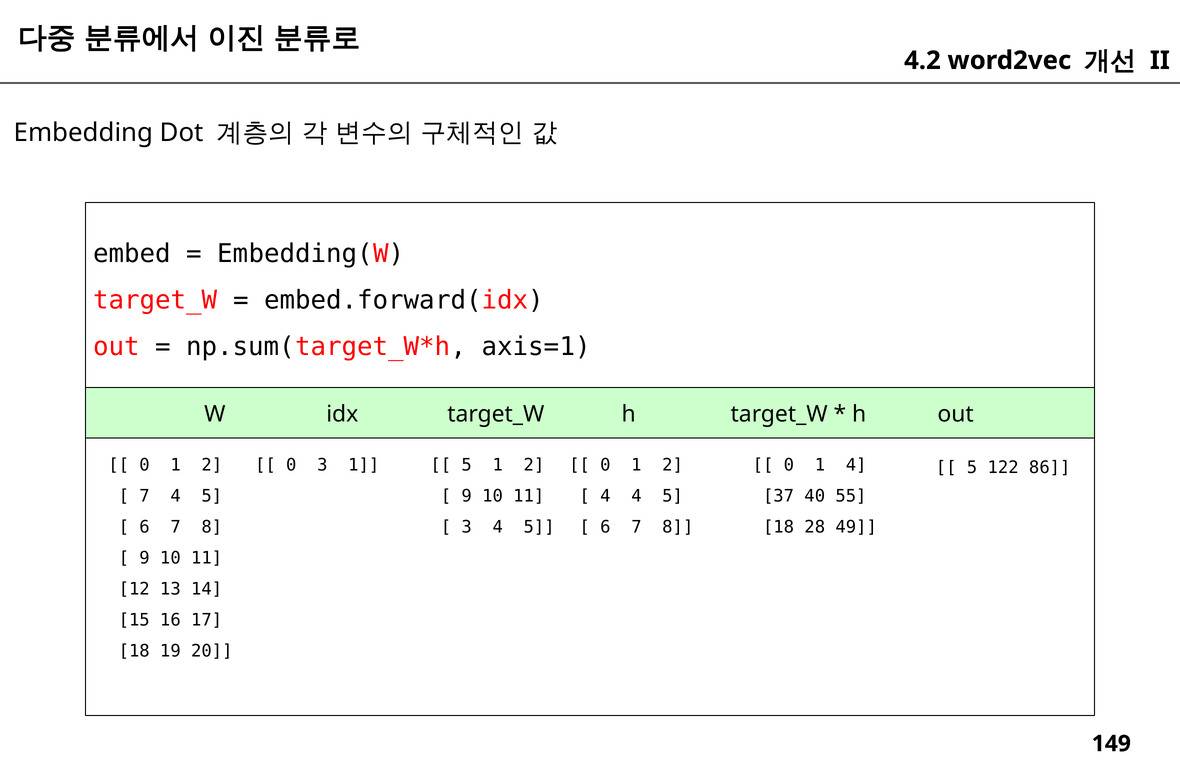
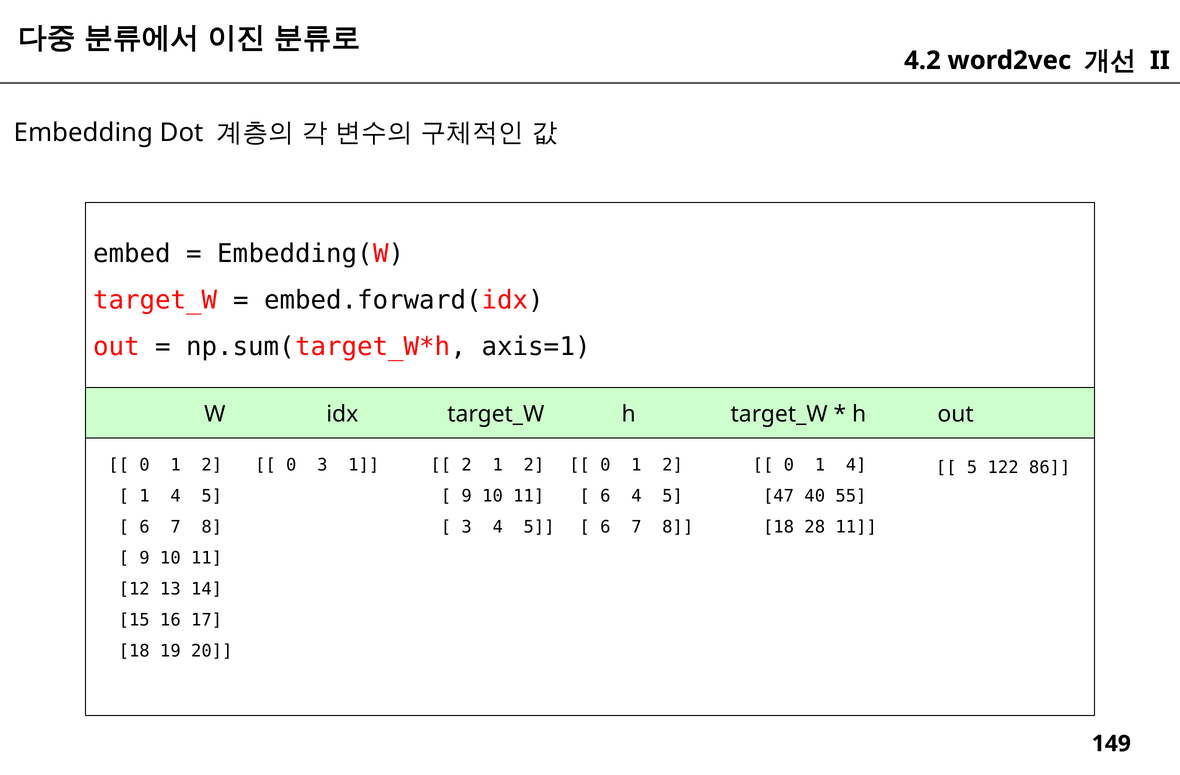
5: 5 -> 2 (467, 465)
7: 7 -> 1 (145, 496)
4: 4 -> 6 (605, 496)
37: 37 -> 47 (779, 496)
28 49: 49 -> 11 (856, 527)
